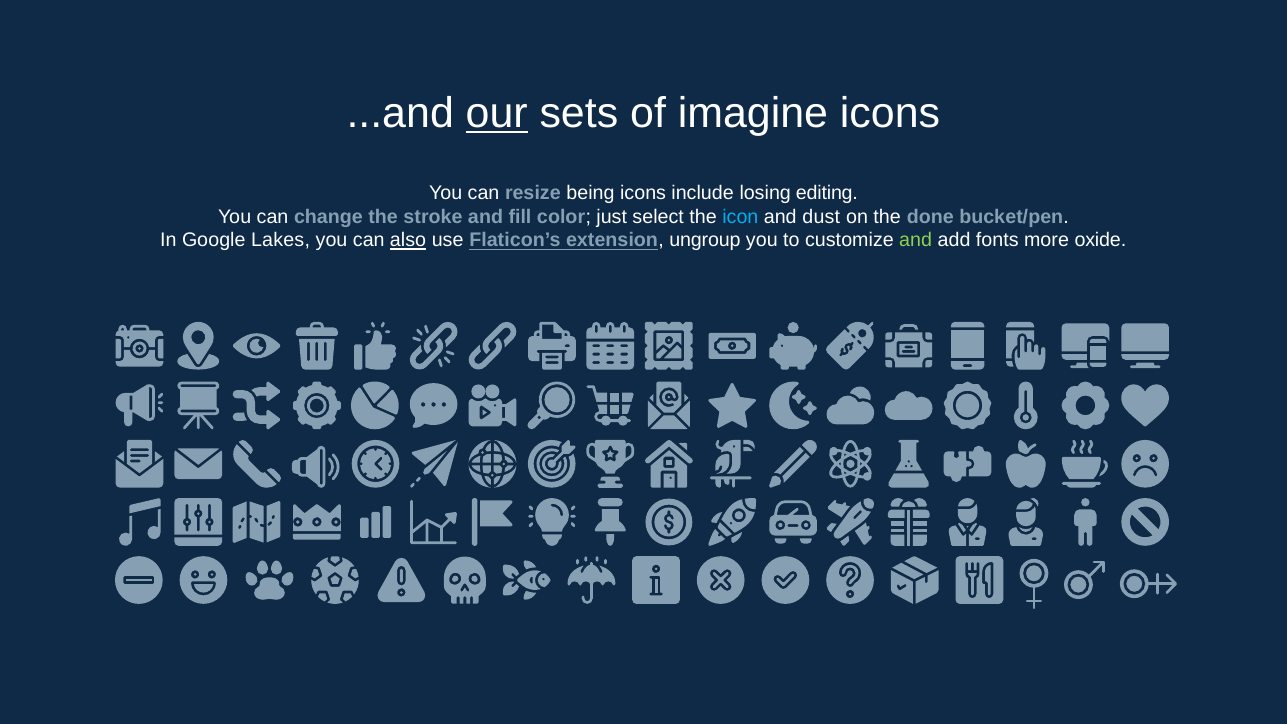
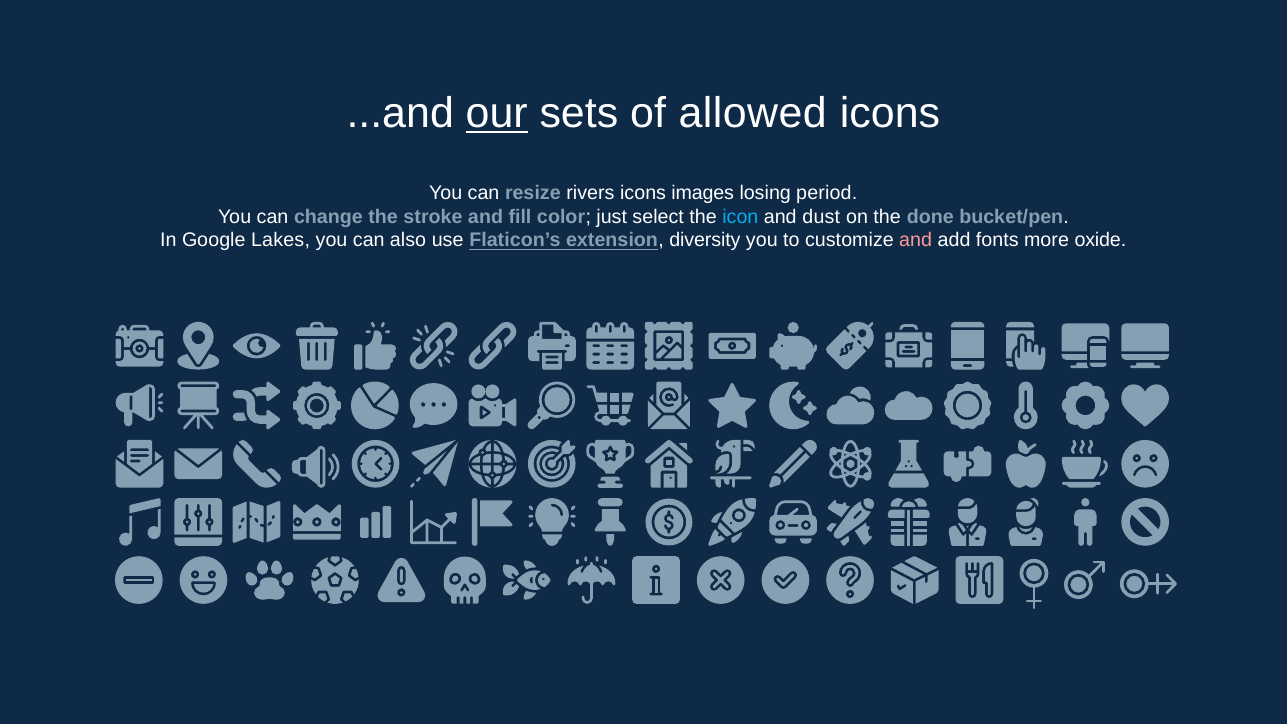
imagine: imagine -> allowed (753, 114)
being: being -> rivers (590, 193)
include: include -> images (703, 193)
editing: editing -> period (827, 193)
also underline: present -> none (408, 240)
ungroup: ungroup -> diversity (705, 240)
and colour: light green -> pink (916, 240)
